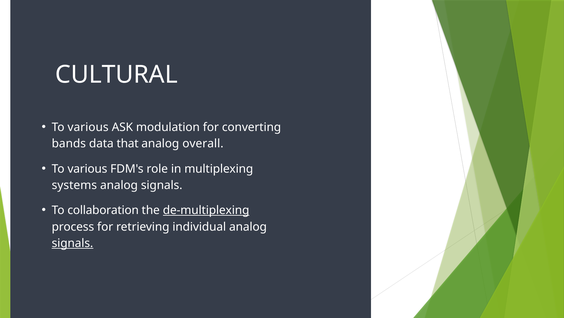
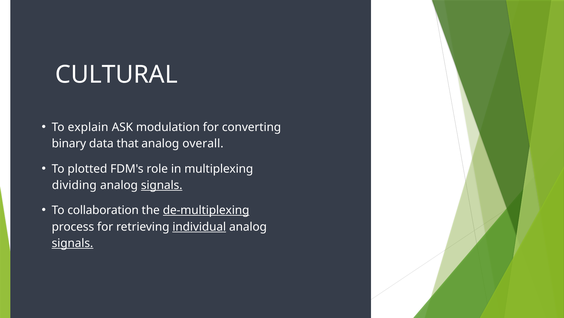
various: various -> explain (88, 127)
bands: bands -> binary (69, 143)
various: various -> plotted (87, 168)
systems: systems -> dividing (74, 185)
signals underline: none -> present (162, 185)
individual underline: none -> present (199, 226)
